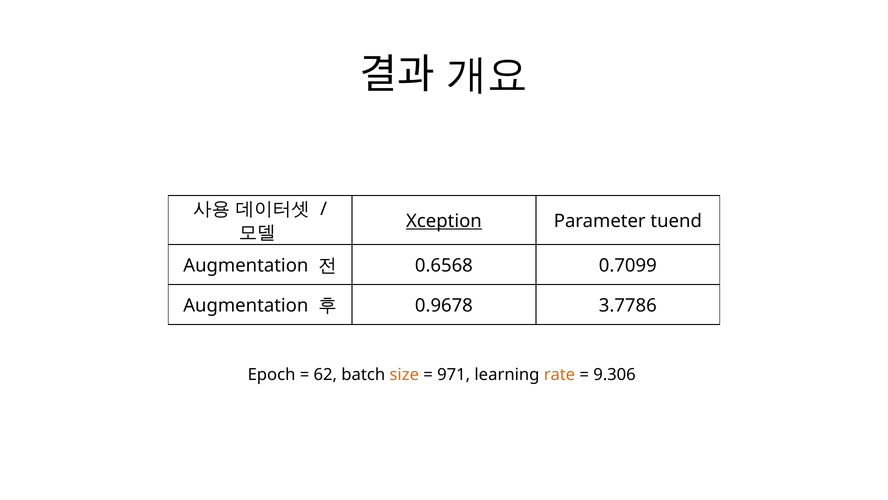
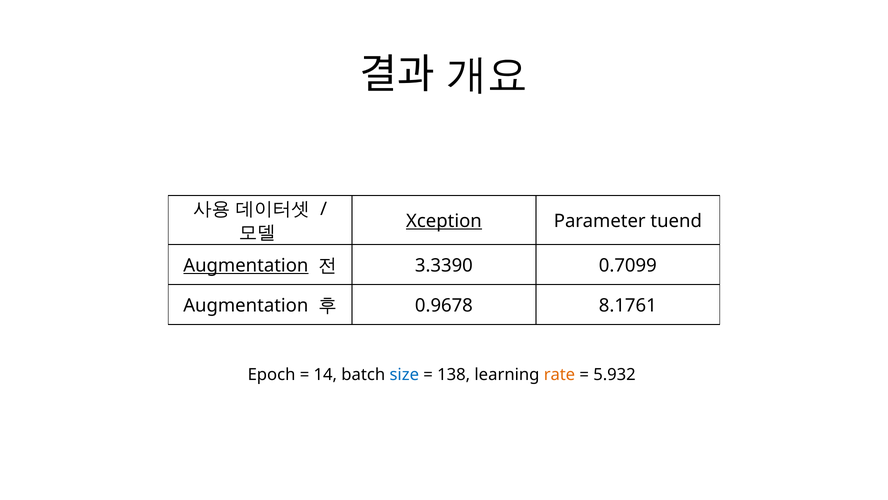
Augmentation underline: none -> present (246, 265)
0.6568: 0.6568 -> 3.3390 (444, 265)
3.7786: 3.7786 -> 8.1761 (628, 305)
62: 62 -> 14 (325, 374)
size colour: orange -> blue (404, 374)
971: 971 -> 138 (454, 374)
9.306: 9.306 -> 5.932 (614, 374)
